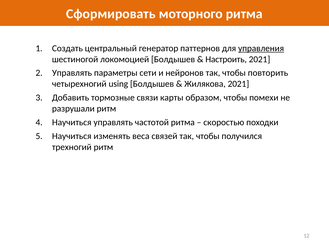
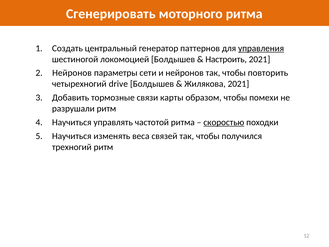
Сформировать: Сформировать -> Сгенерировать (111, 14)
Управлять: Управлять -> Нейронов (72, 73)
using: using -> drive (118, 84)
скоростью underline: none -> present (224, 122)
